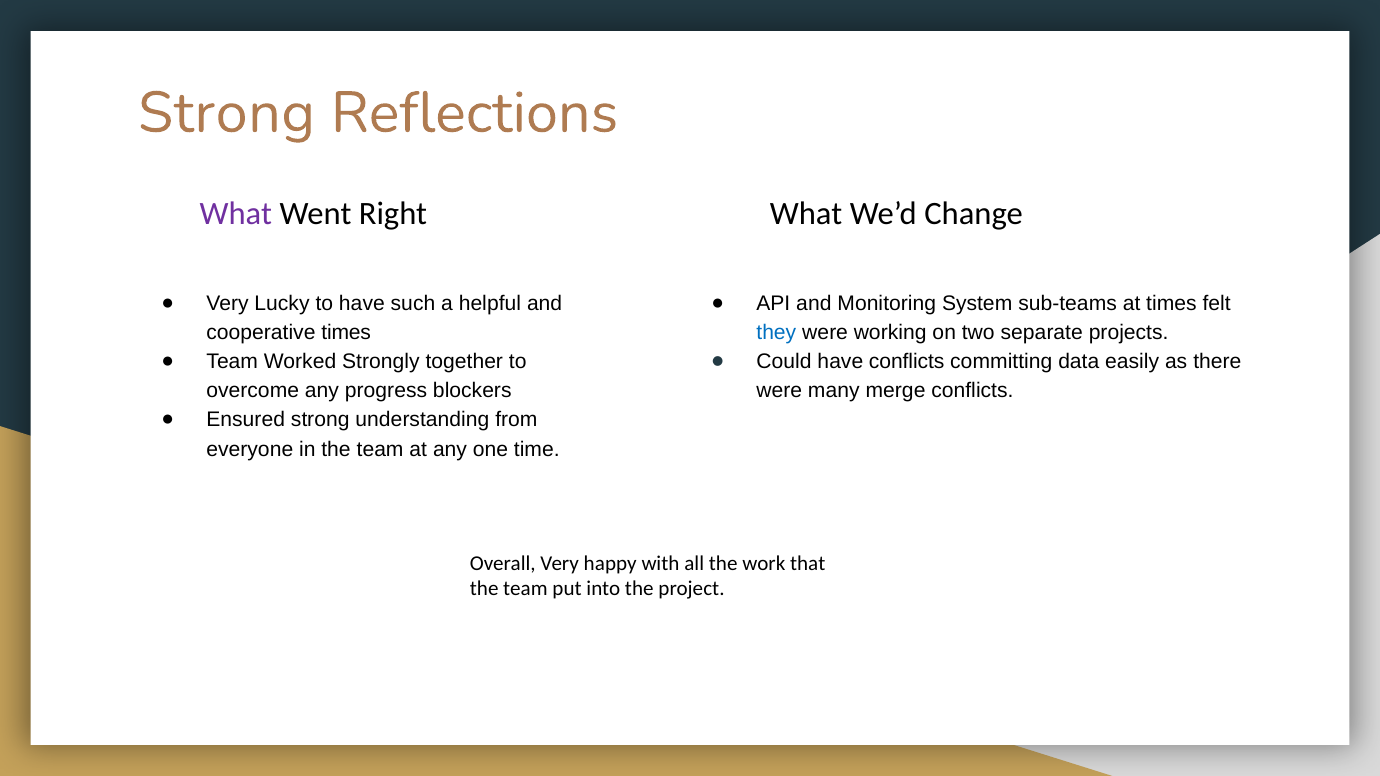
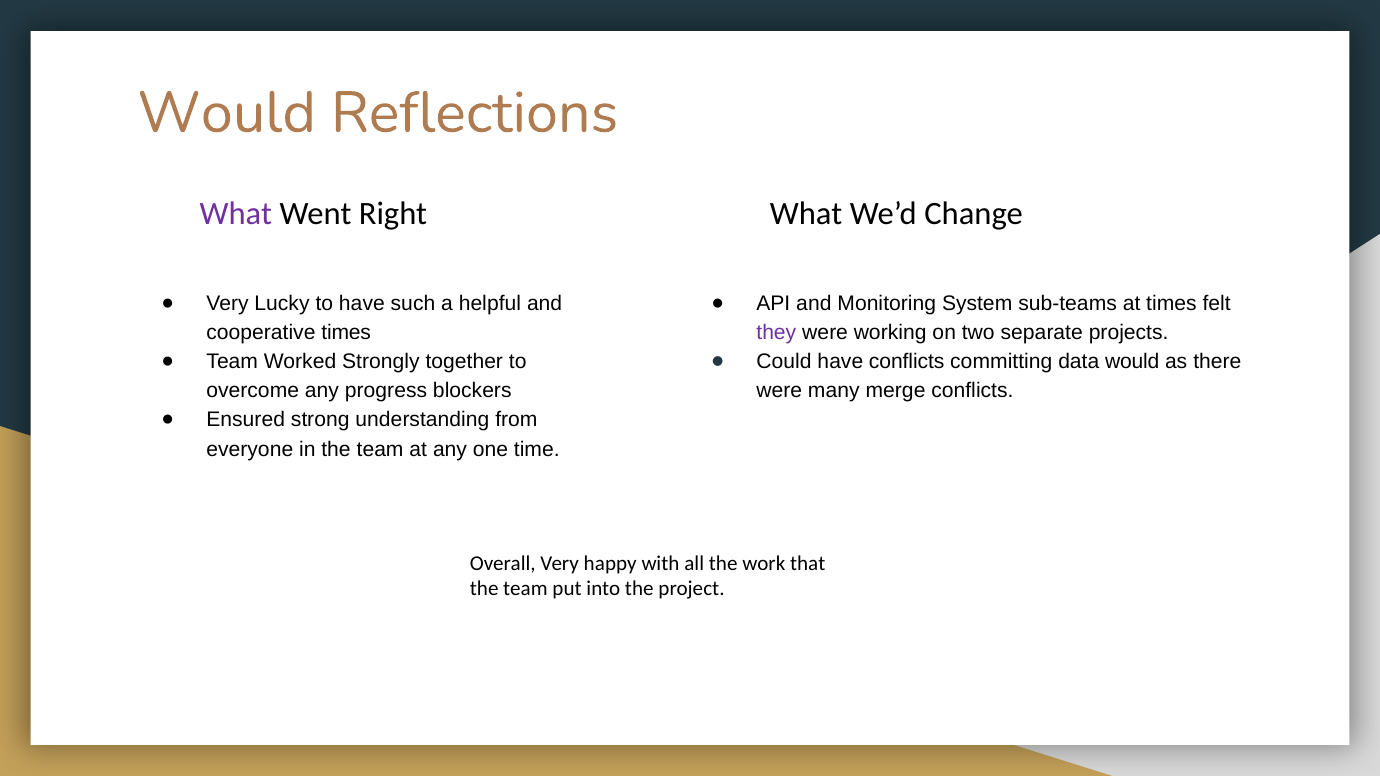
Strong: Strong -> Would (227, 113)
they colour: blue -> purple (776, 332)
data easily: easily -> would (1132, 362)
